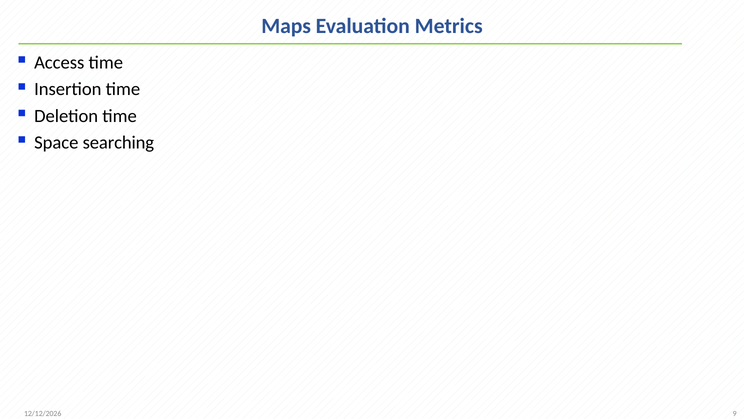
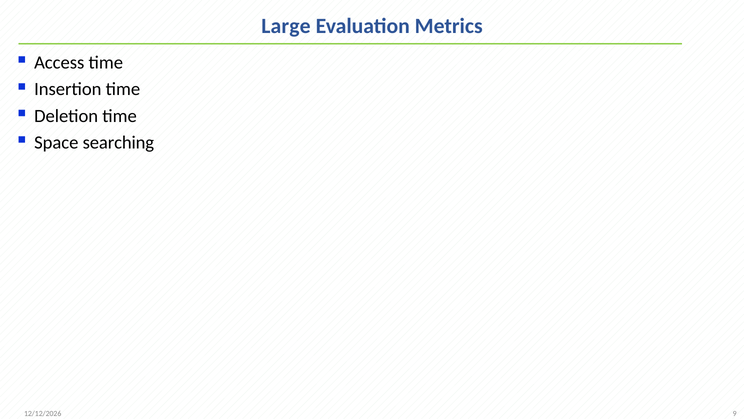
Maps: Maps -> Large (286, 26)
